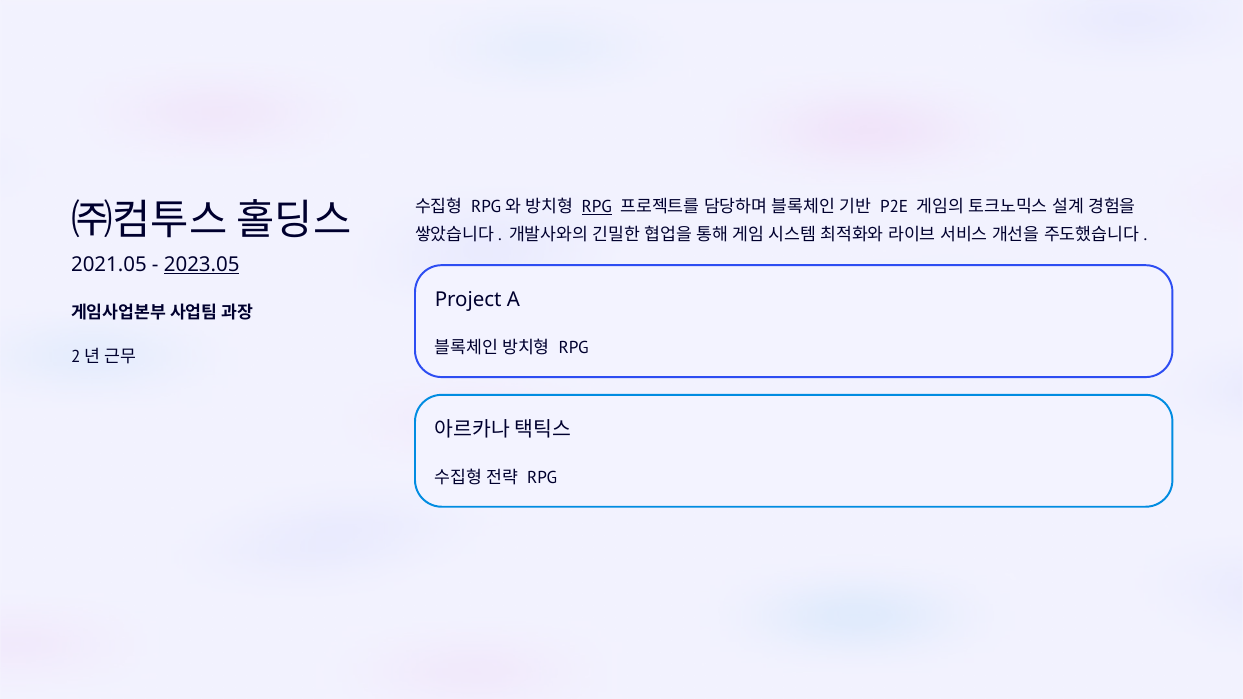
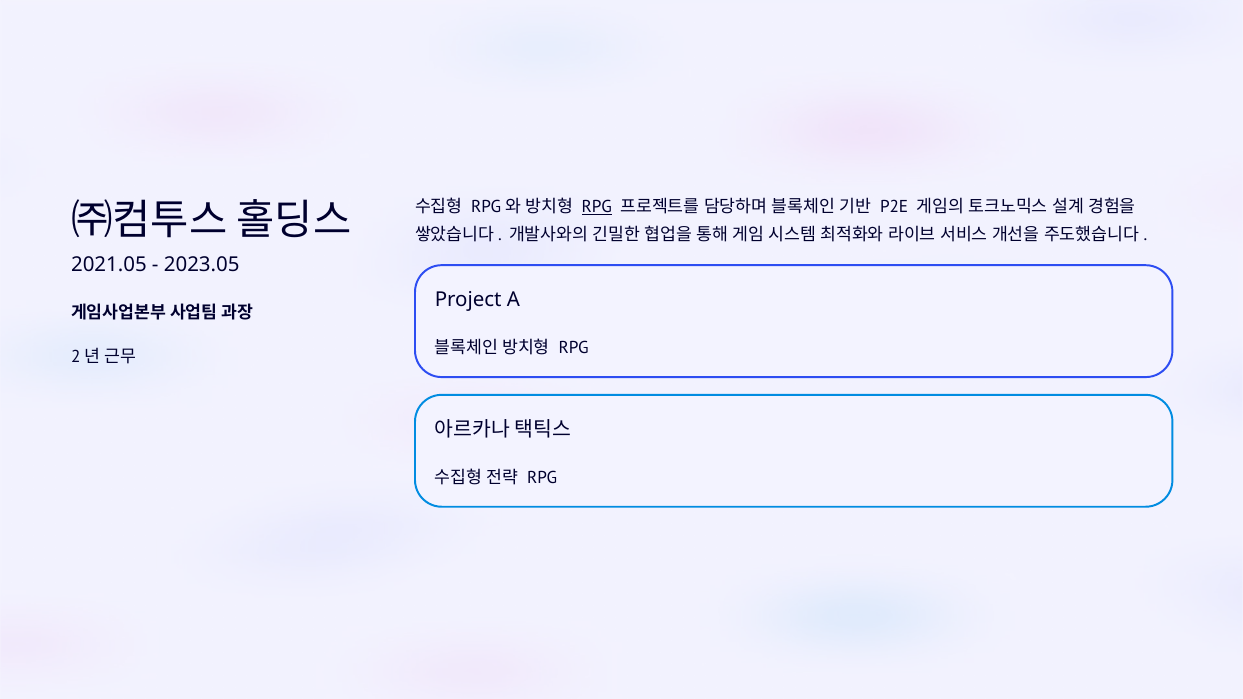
2023.05 underline: present -> none (202, 265)
